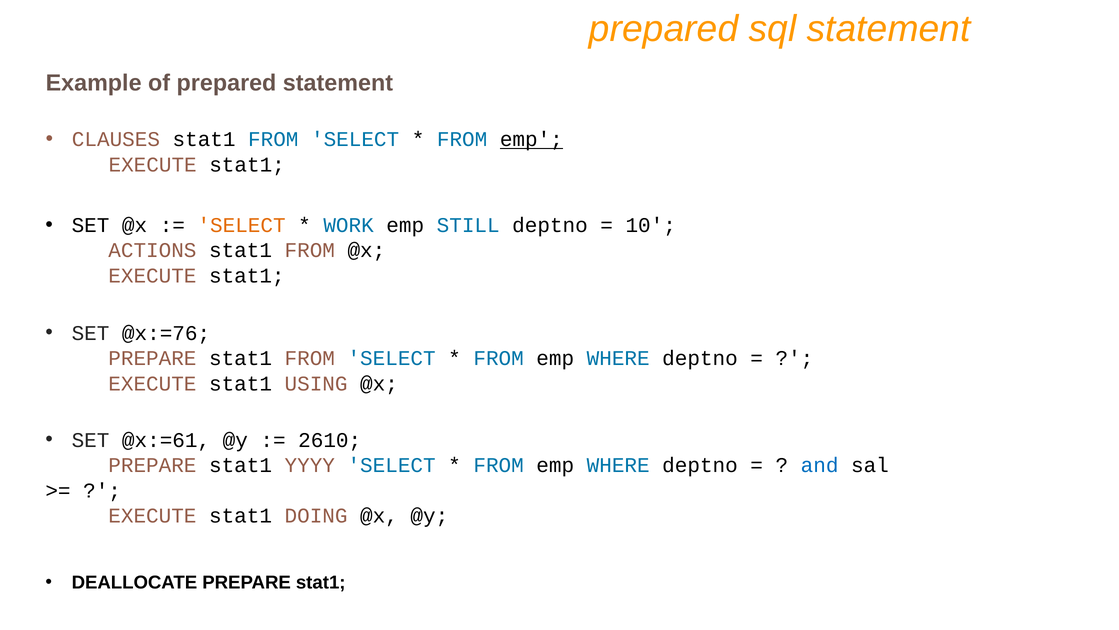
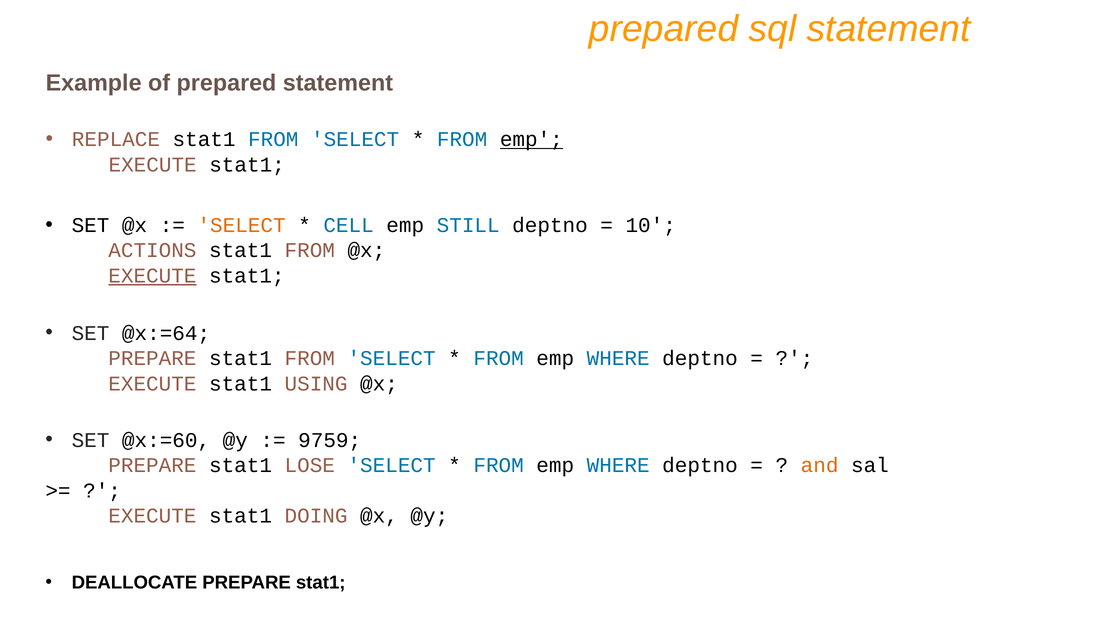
CLAUSES: CLAUSES -> REPLACE (116, 139)
WORK: WORK -> CELL (349, 225)
EXECUTE underline: none -> present (152, 275)
@x:=76: @x:=76 -> @x:=64 (166, 333)
@x:=61: @x:=61 -> @x:=60 (166, 440)
2610: 2610 -> 9759 (330, 440)
YYYY: YYYY -> LOSE (310, 465)
and colour: blue -> orange (820, 465)
